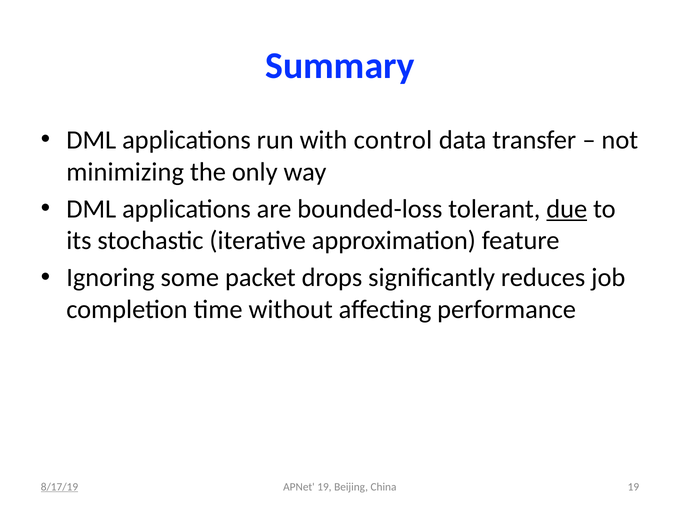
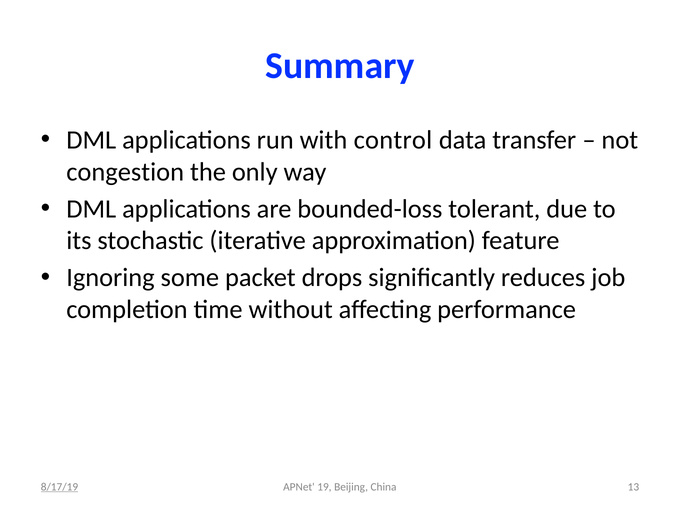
minimizing: minimizing -> congestion (125, 172)
due underline: present -> none (567, 209)
China 19: 19 -> 13 (633, 487)
